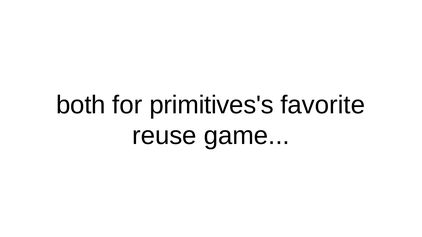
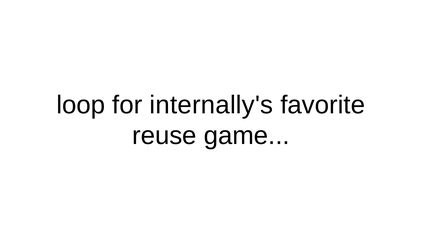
both: both -> loop (81, 105)
primitives's: primitives's -> internally's (211, 105)
